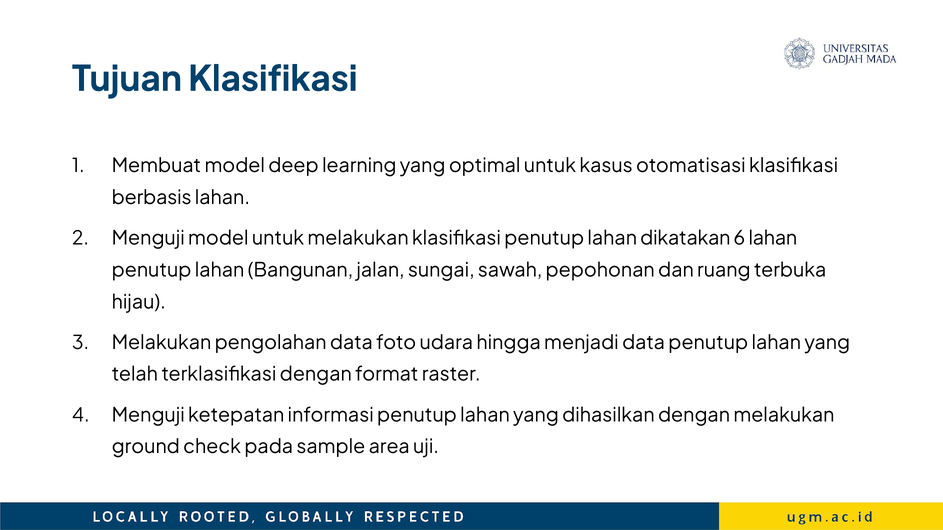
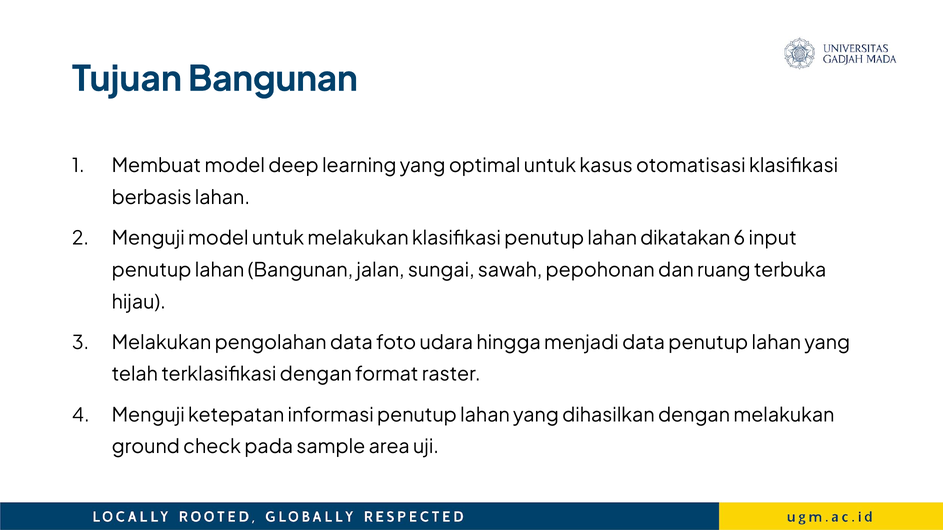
Tujuan Klasifikasi: Klasifikasi -> Bangunan (273, 79)
6 lahan: lahan -> input (773, 239)
